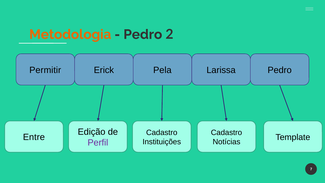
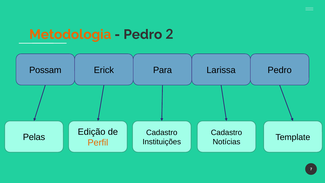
Permitir: Permitir -> Possam (45, 70)
Pela: Pela -> Para (163, 70)
Entre: Entre -> Pelas (34, 137)
Perfil colour: purple -> orange (98, 142)
